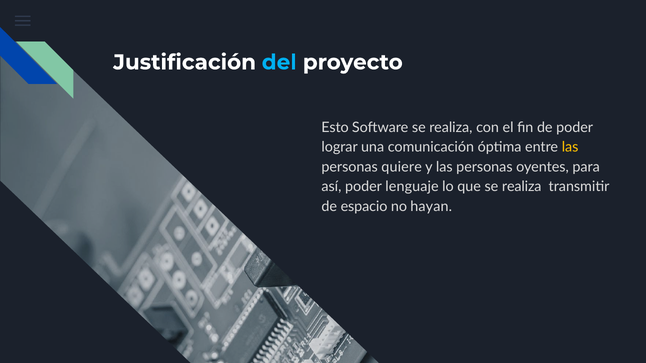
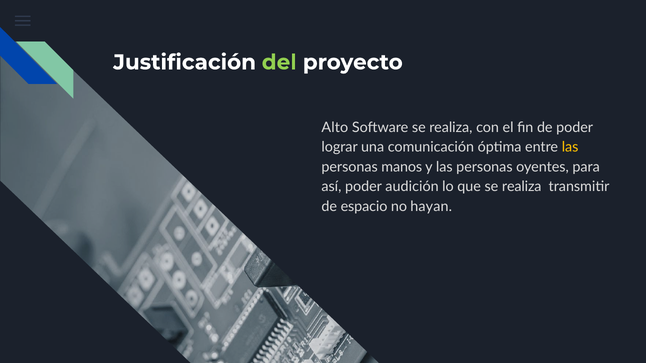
del colour: light blue -> light green (279, 62)
Esto: Esto -> Alto (335, 128)
quiere: quiere -> manos (402, 167)
lenguaje: lenguaje -> audición (412, 187)
